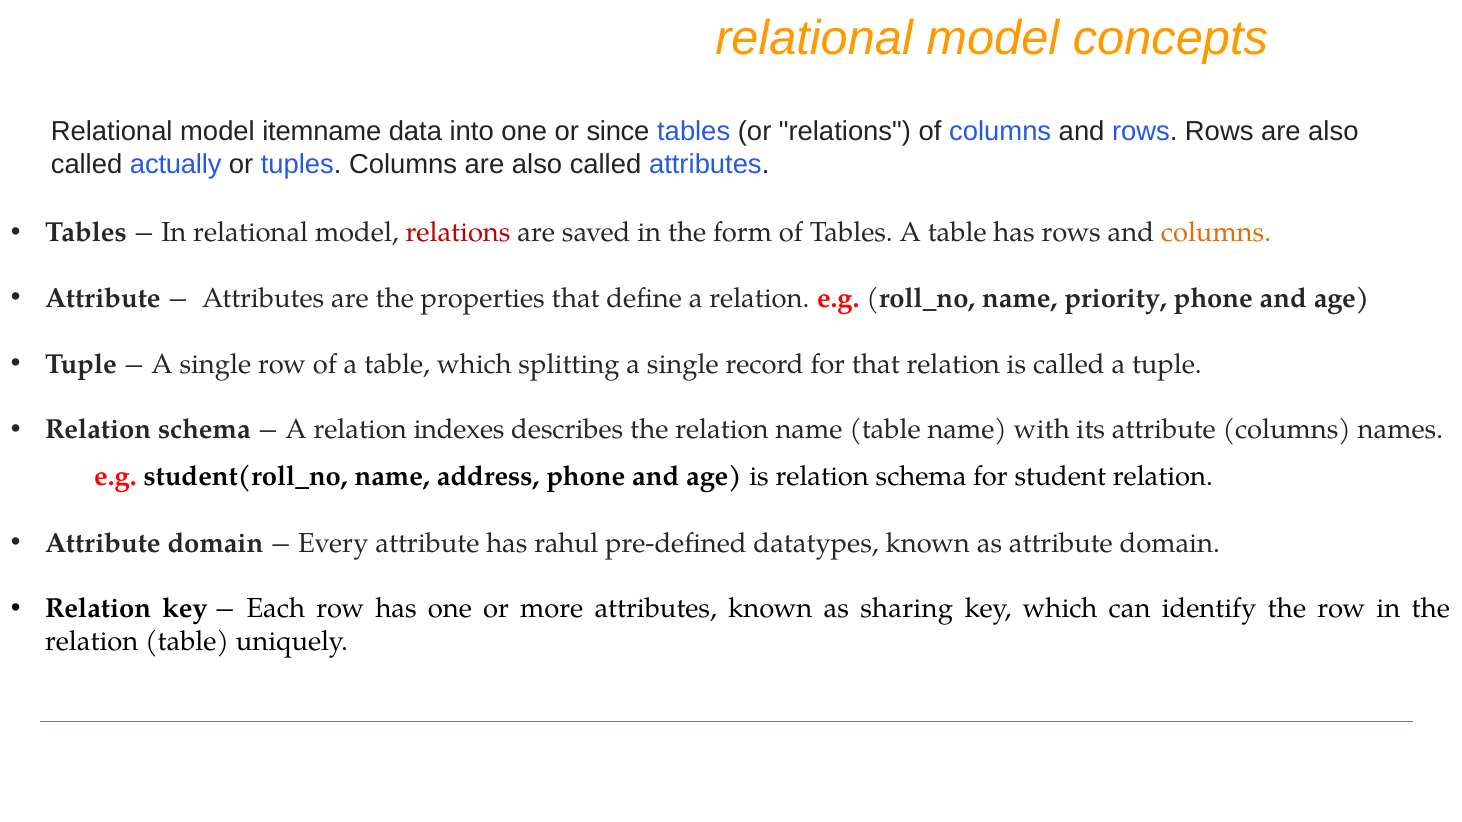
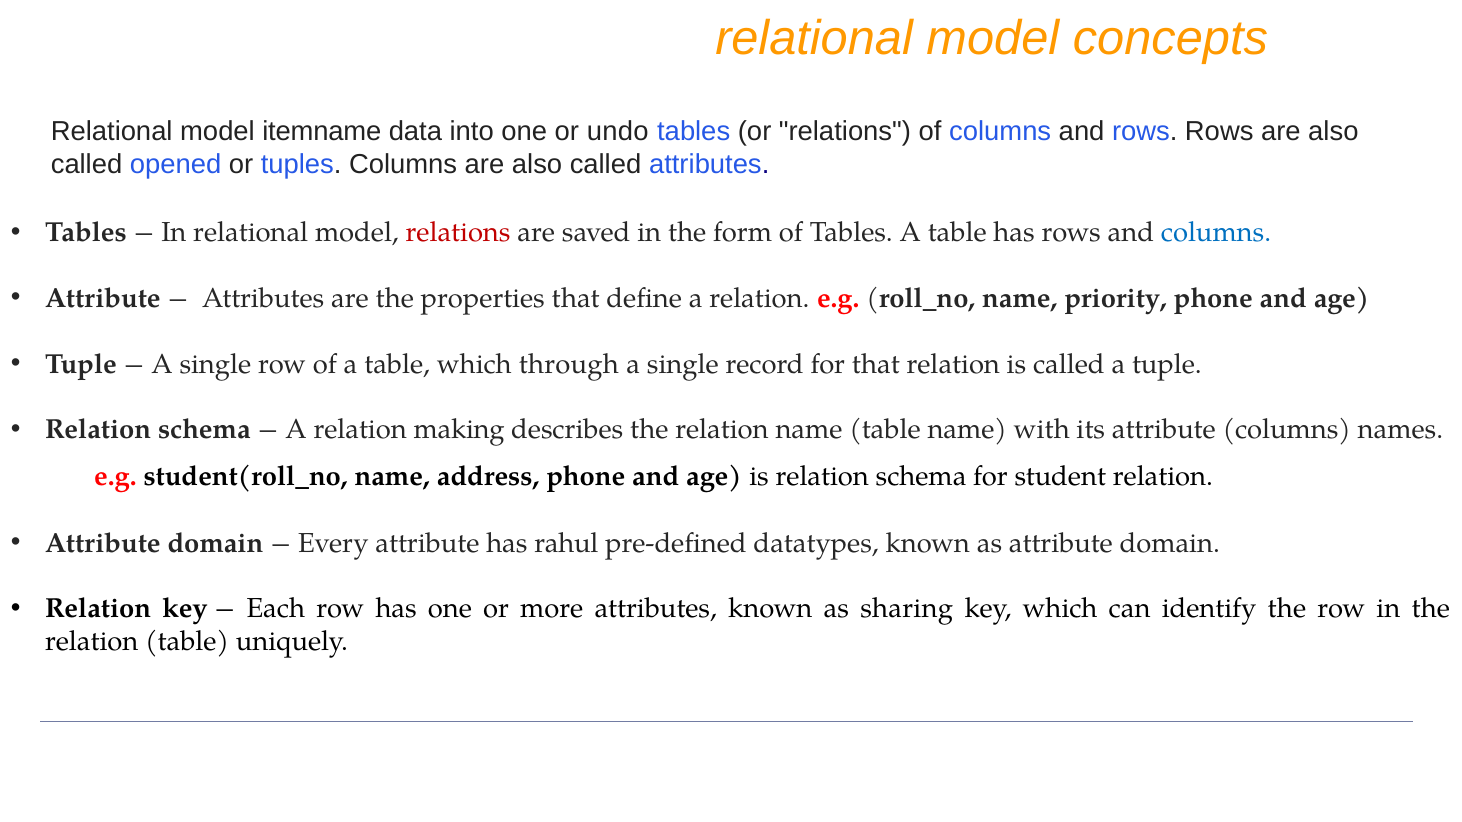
since: since -> undo (618, 132)
actually: actually -> opened (176, 165)
columns colour: orange -> blue (1216, 233)
splitting: splitting -> through (569, 364)
indexes: indexes -> making (459, 430)
